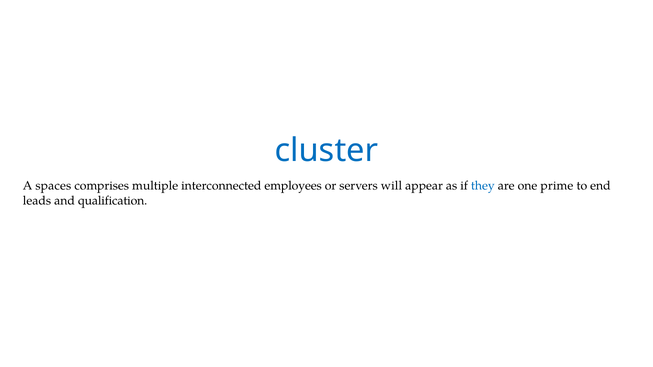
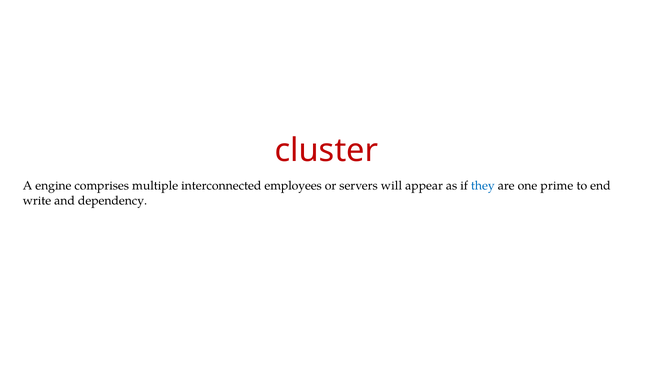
cluster colour: blue -> red (326, 151)
spaces: spaces -> engine (53, 186)
leads: leads -> write (37, 201)
qualification: qualification -> dependency (113, 201)
